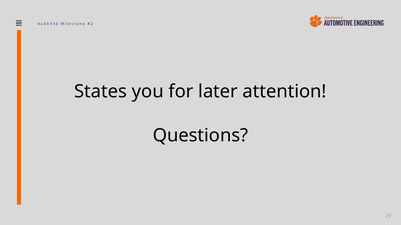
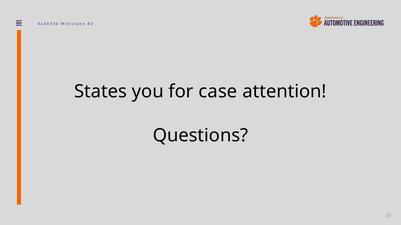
later: later -> case (218, 92)
